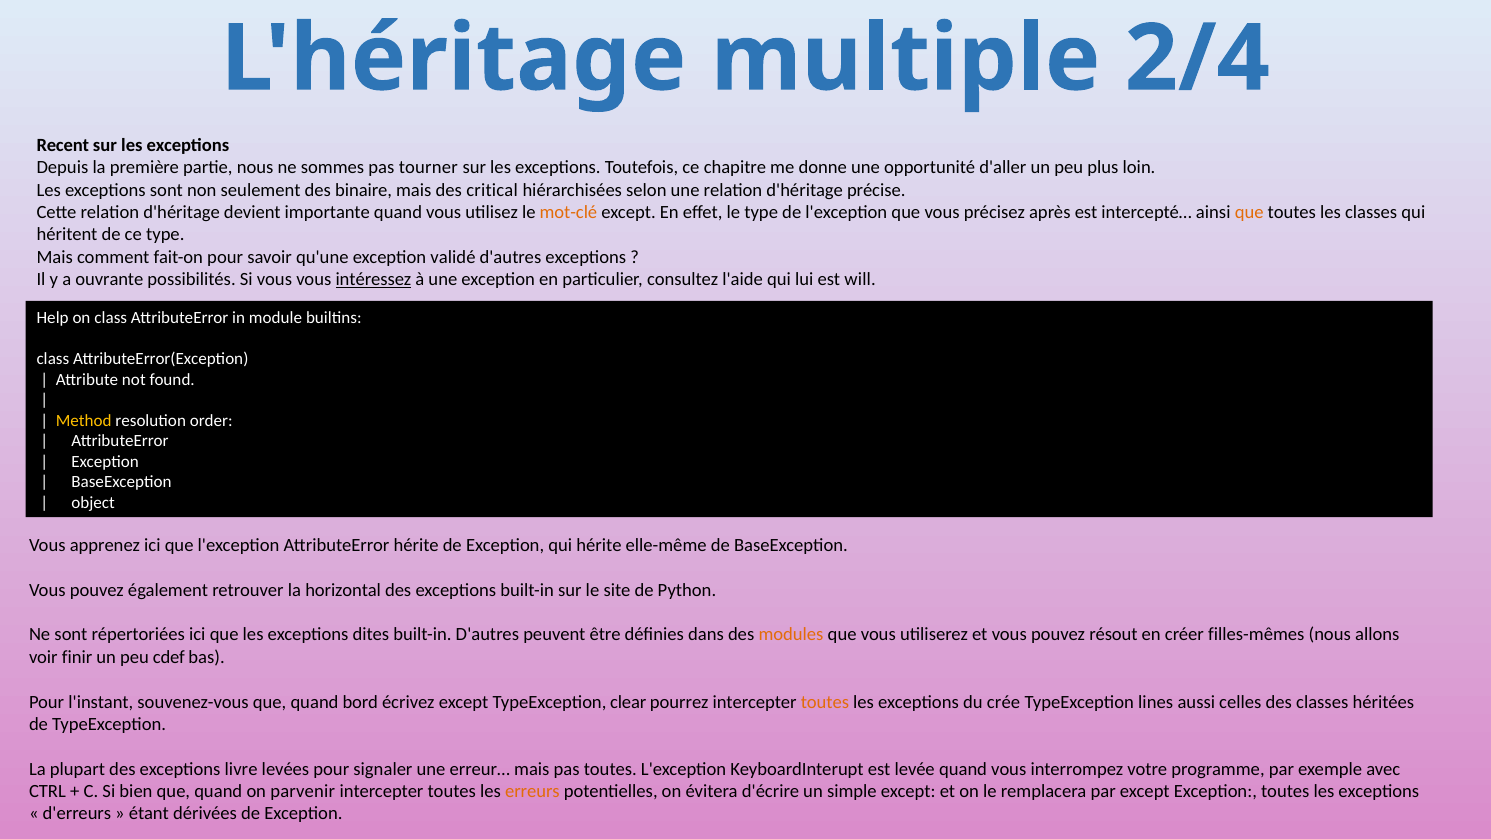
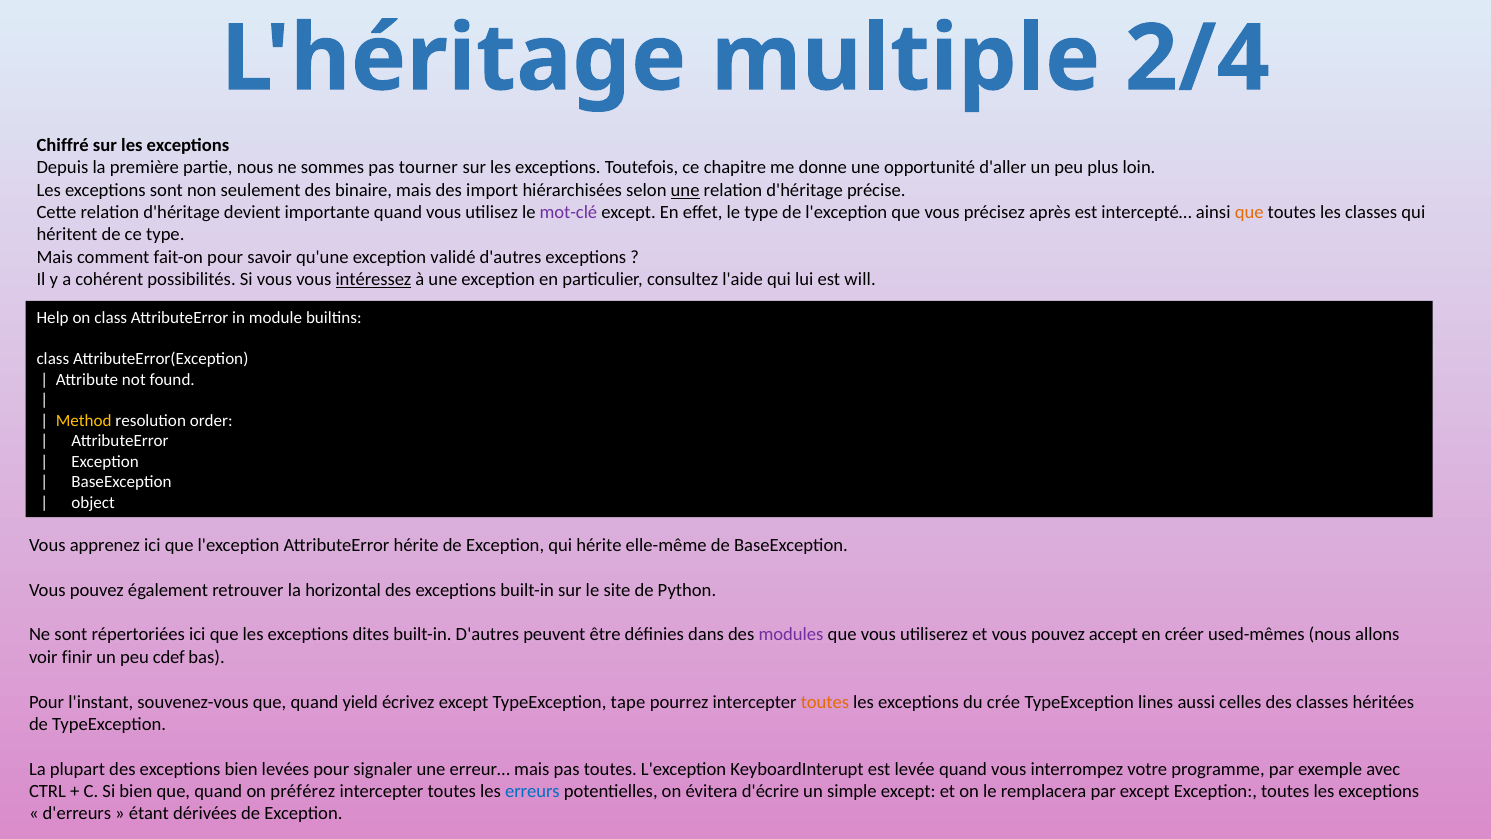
Recent: Recent -> Chiffré (63, 145)
critical: critical -> import (492, 190)
une underline: none -> present (685, 190)
mot-clé colour: orange -> purple (568, 212)
ouvrante: ouvrante -> cohérent (109, 279)
modules colour: orange -> purple (791, 635)
résout: résout -> accept (1113, 635)
filles-mêmes: filles-mêmes -> used-mêmes (1256, 635)
bord: bord -> yield (360, 702)
clear: clear -> tape (628, 702)
exceptions livre: livre -> bien (241, 769)
parvenir: parvenir -> préférez (303, 791)
erreurs colour: orange -> blue (532, 791)
